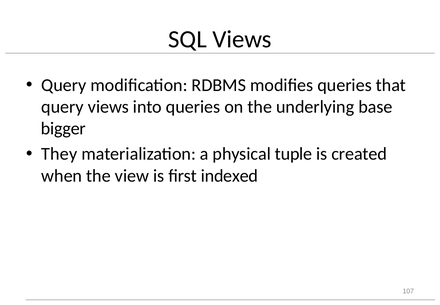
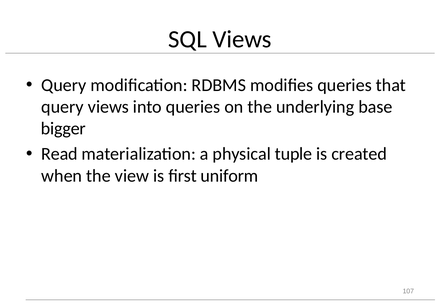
They: They -> Read (59, 154)
indexed: indexed -> uniform (229, 175)
